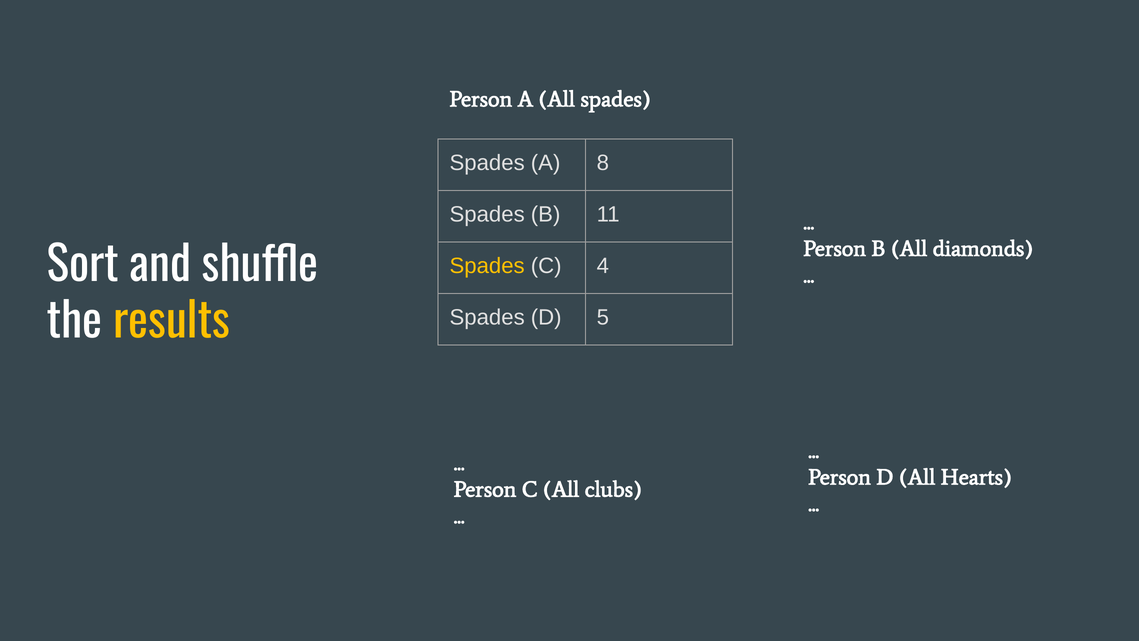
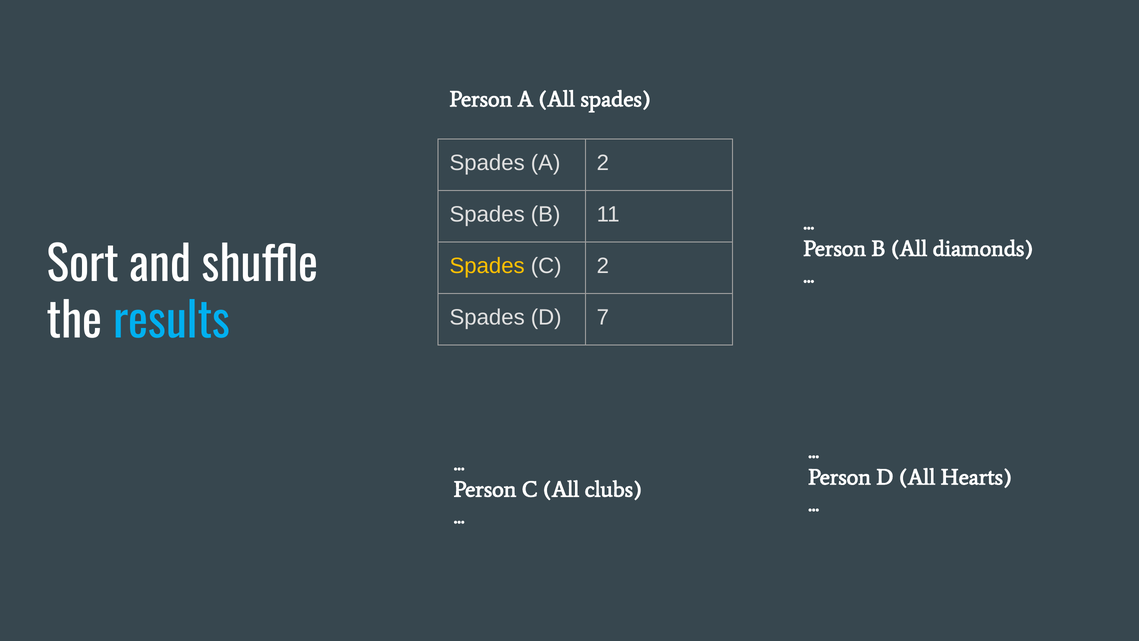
A 8: 8 -> 2 (603, 163)
C 4: 4 -> 2 (603, 266)
5: 5 -> 7 (603, 318)
results colour: yellow -> light blue (172, 322)
